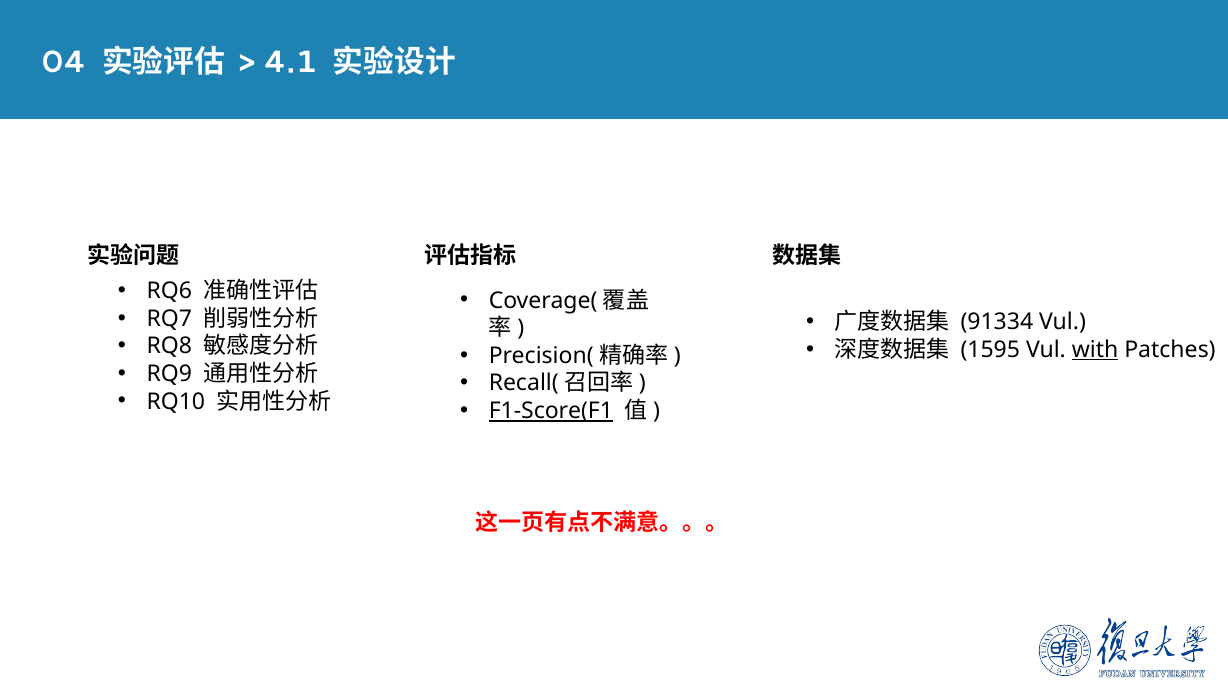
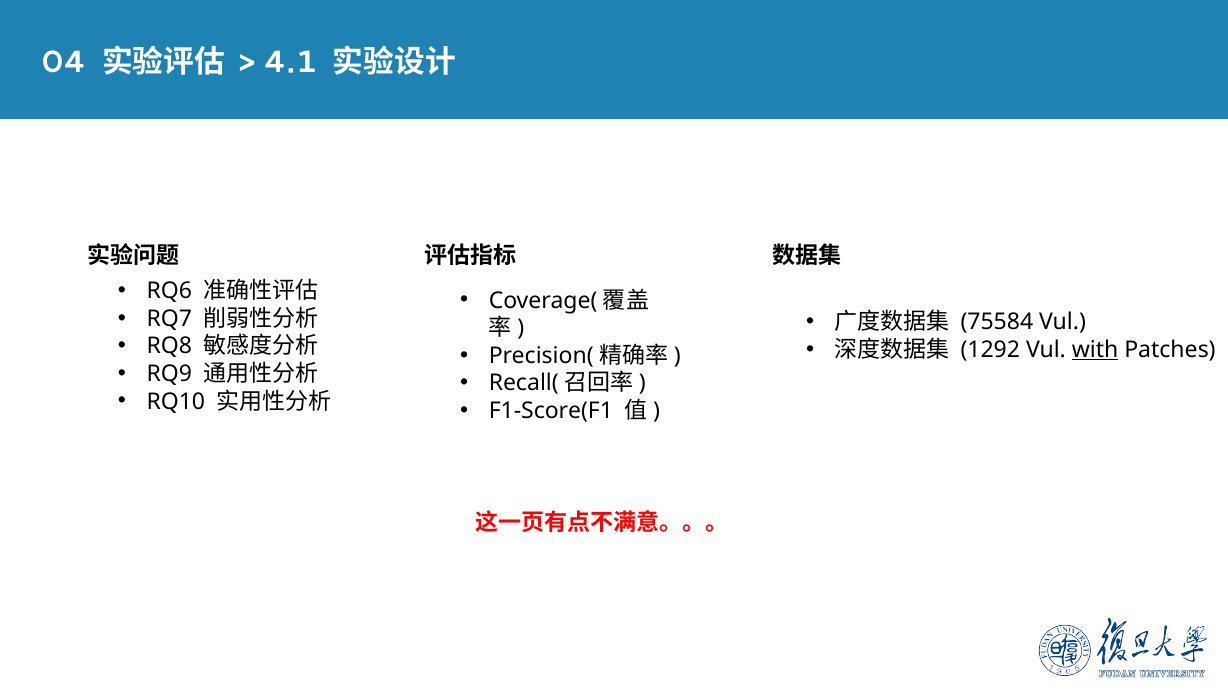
91334: 91334 -> 75584 (997, 322)
1595: 1595 -> 1292 (990, 350)
F1-Score(F1 underline: present -> none (551, 411)
